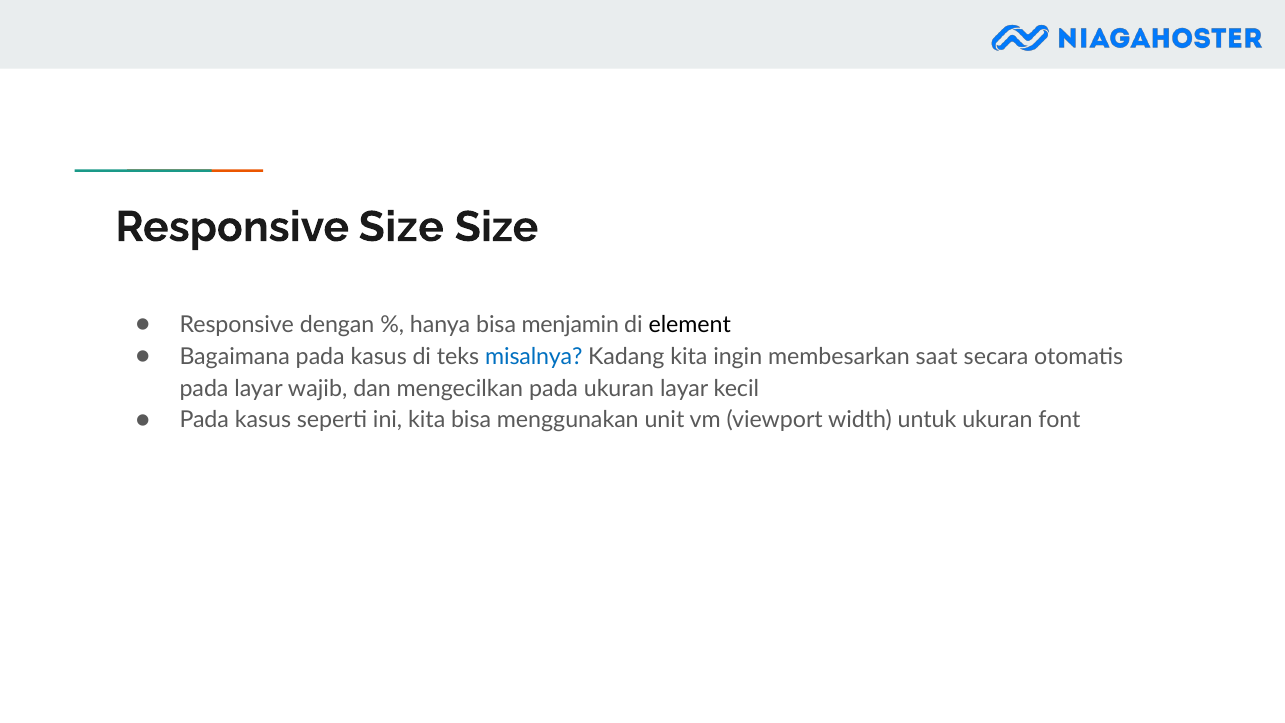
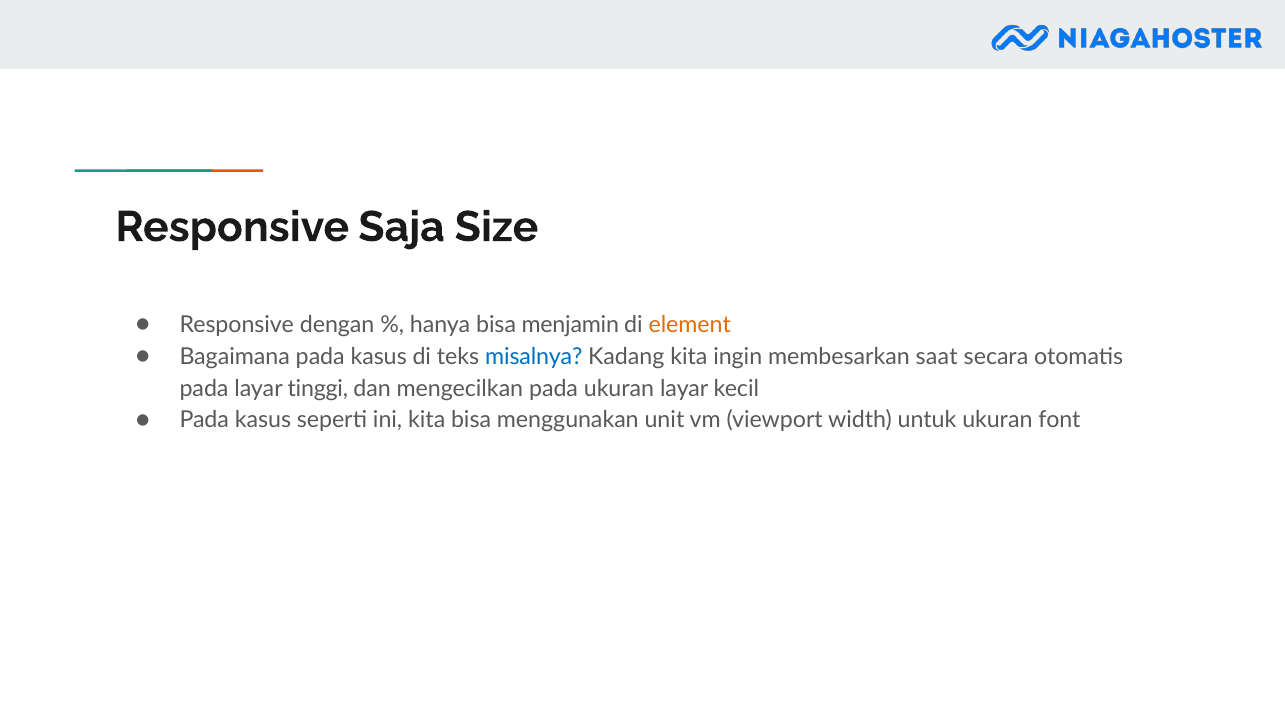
Responsive Size: Size -> Saja (401, 227)
element colour: black -> orange (690, 325)
wajib: wajib -> tinggi (318, 388)
